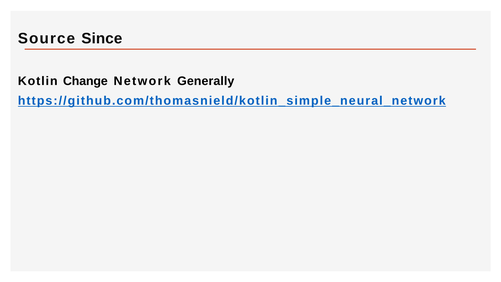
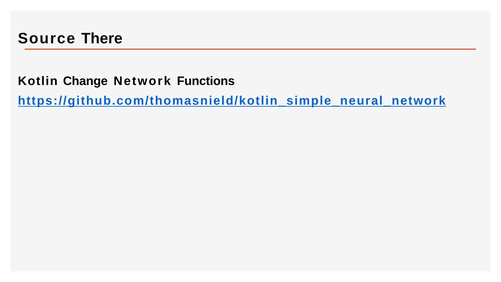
Since: Since -> There (102, 38)
Generally: Generally -> Functions (206, 81)
